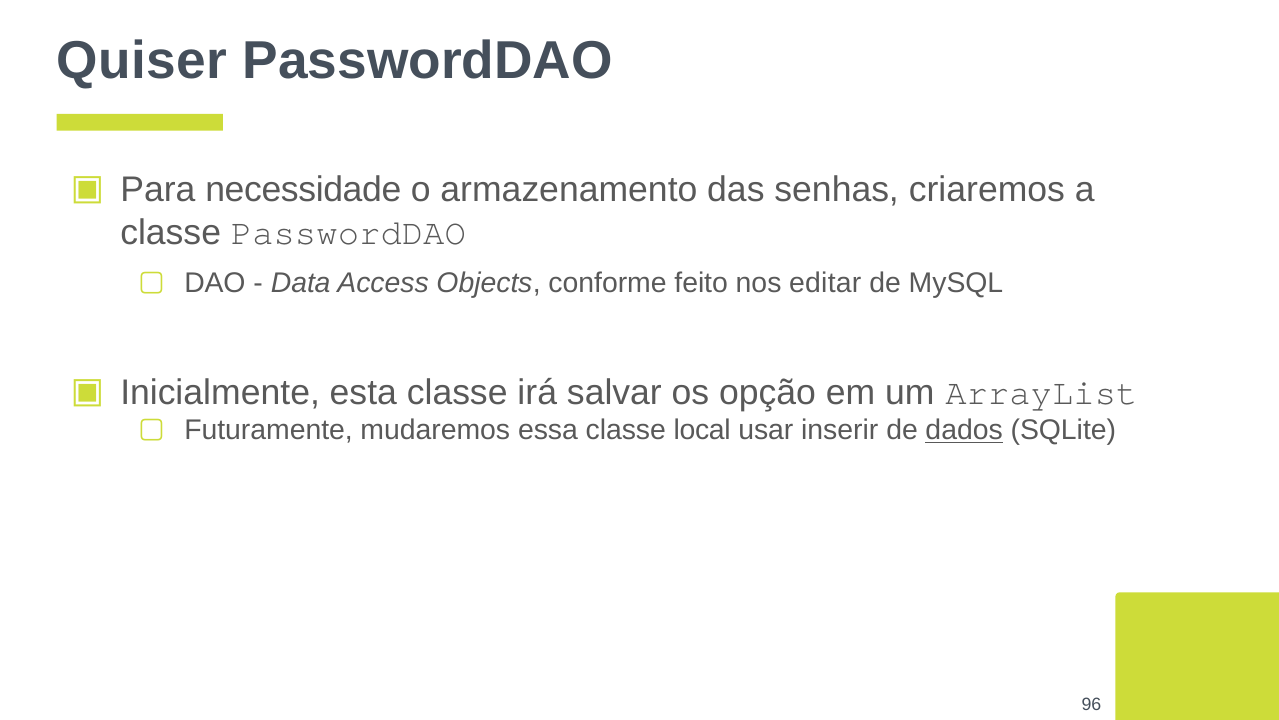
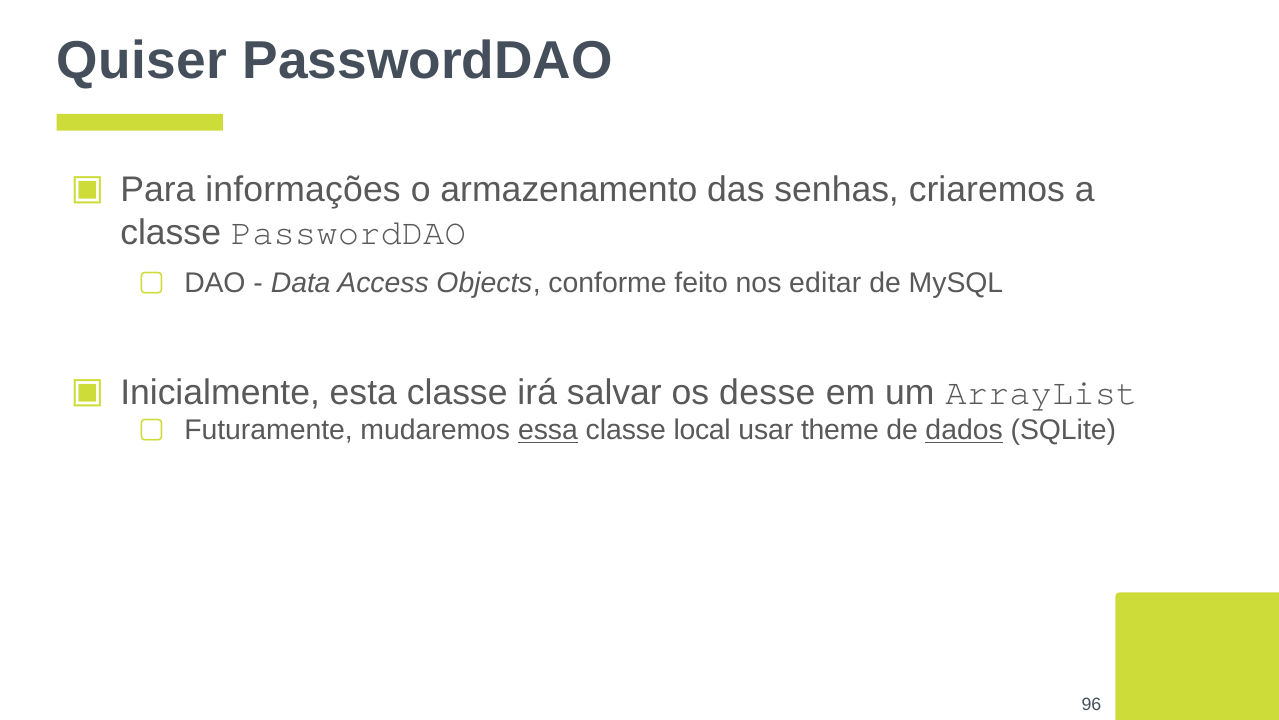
necessidade: necessidade -> informações (303, 190)
opção: opção -> desse (767, 392)
essa underline: none -> present (548, 430)
inserir: inserir -> theme (840, 430)
